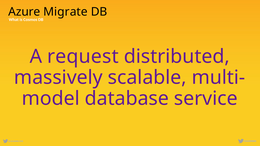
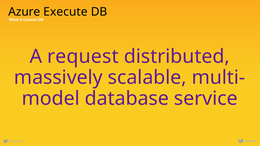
Migrate: Migrate -> Execute (65, 12)
